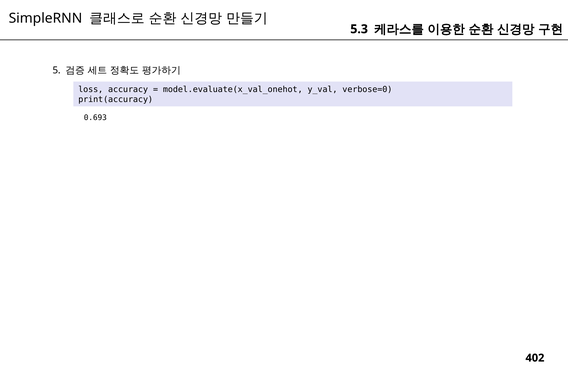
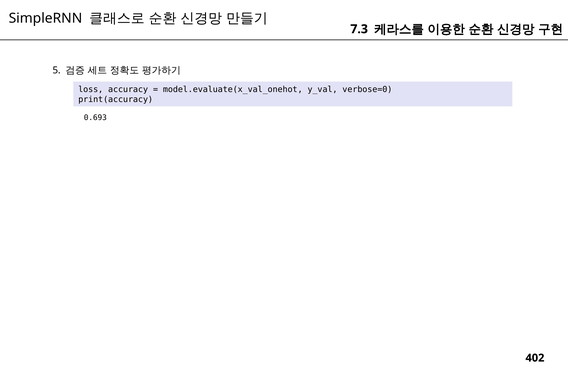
5.3: 5.3 -> 7.3 (359, 29)
